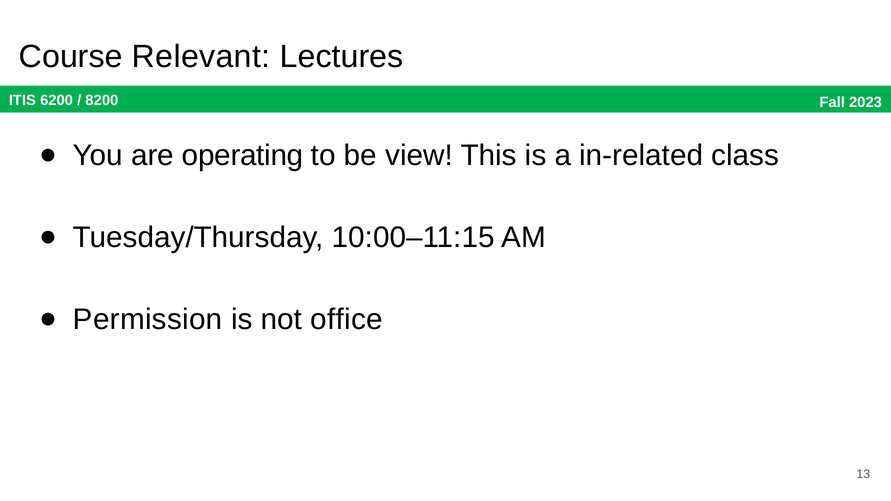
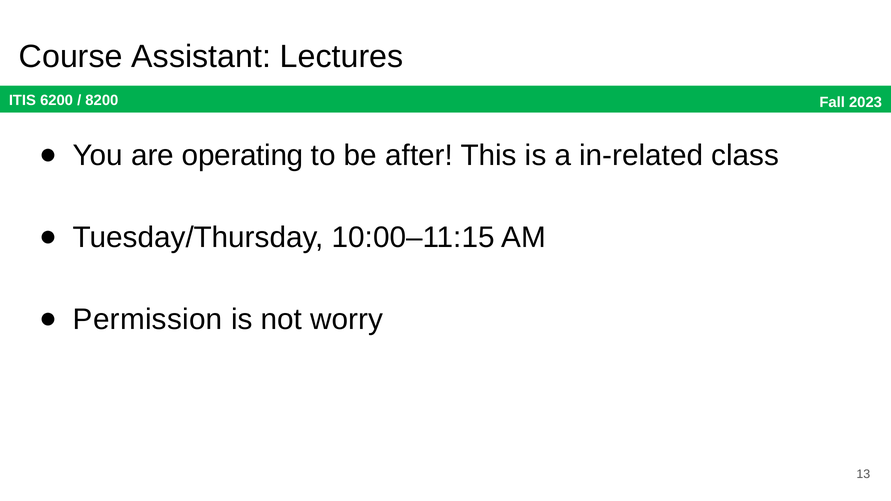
Relevant: Relevant -> Assistant (201, 57)
view: view -> after (419, 156)
office: office -> worry (347, 320)
